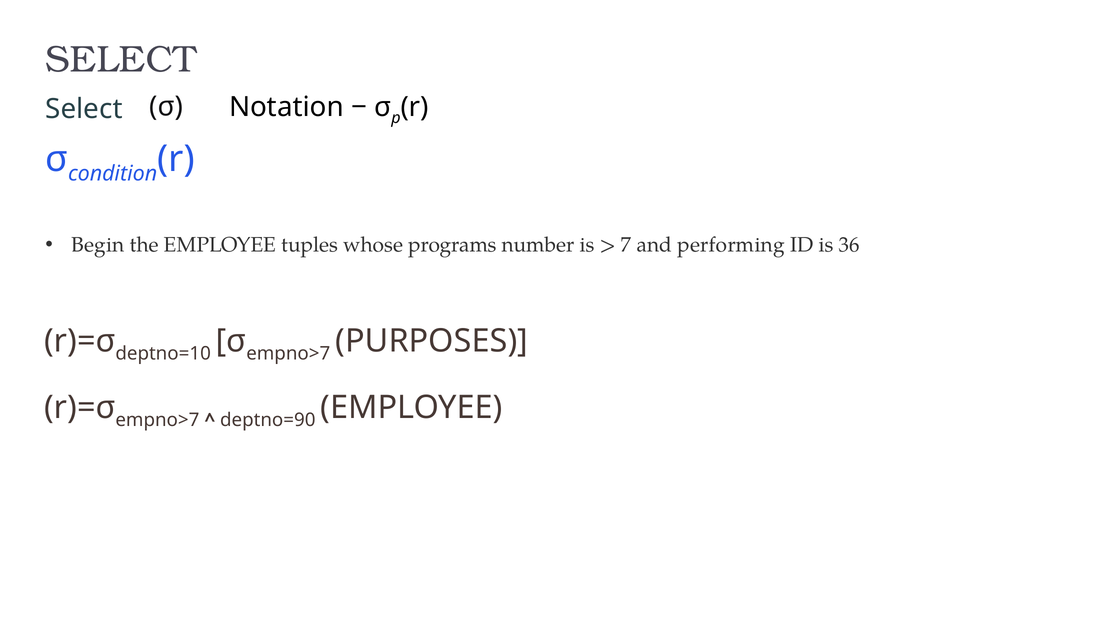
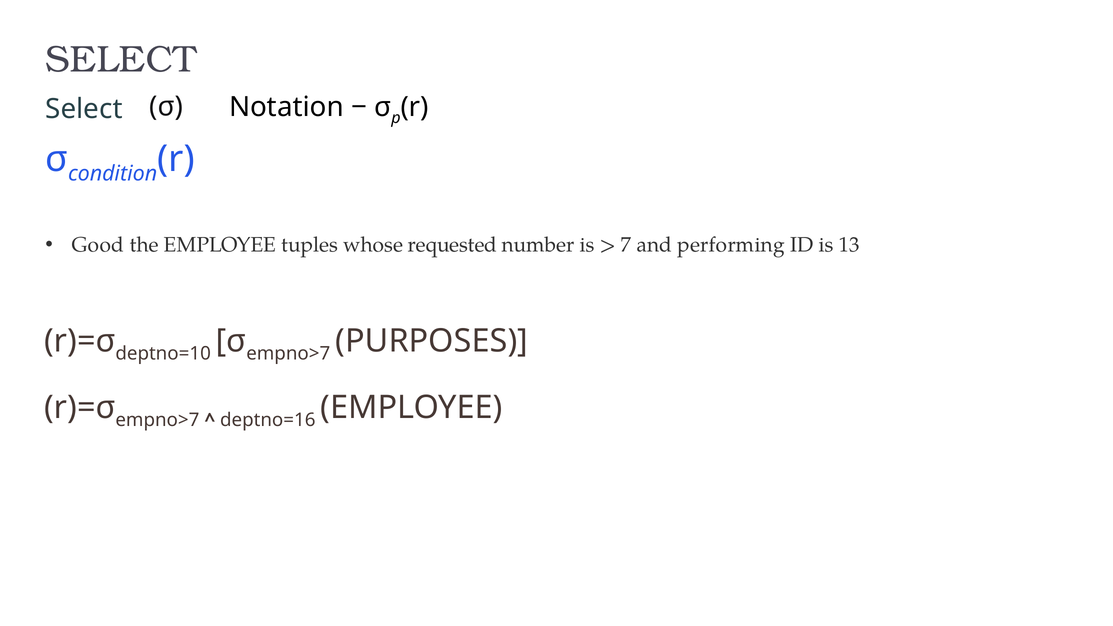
Begin: Begin -> Good (98, 245)
programs: programs -> requested (452, 245)
36: 36 -> 13 (849, 245)
deptno=90: deptno=90 -> deptno=16 (268, 420)
